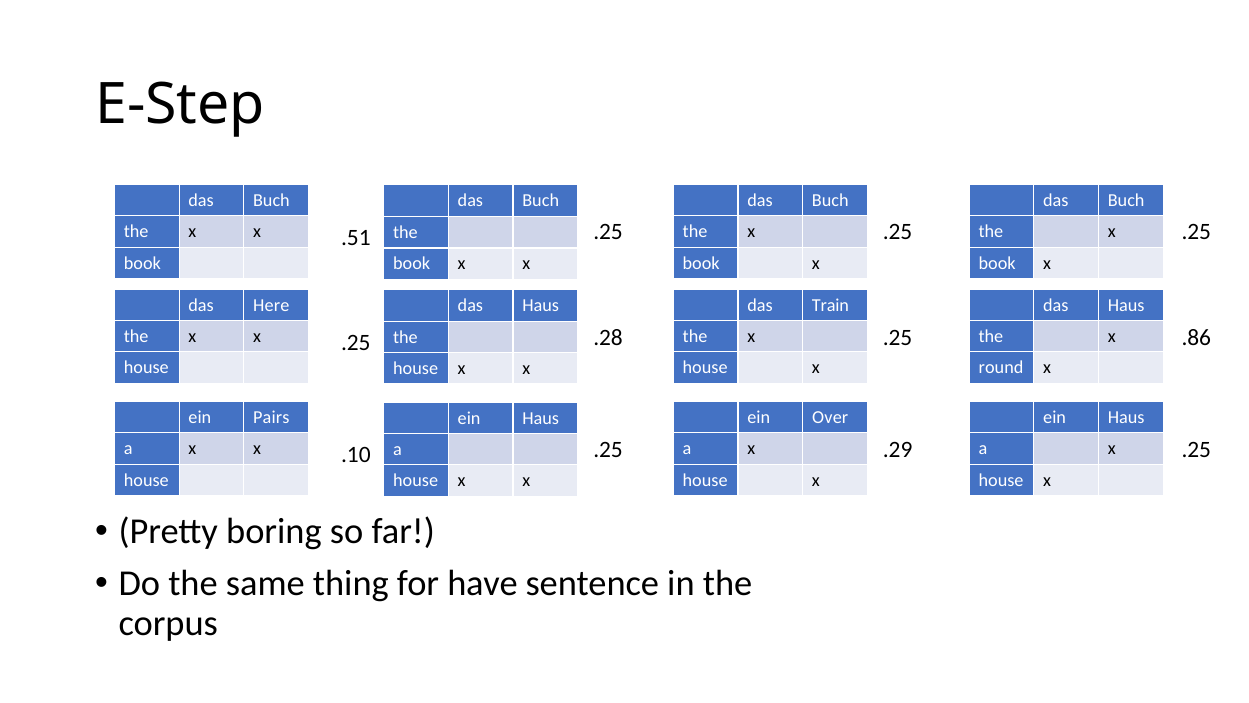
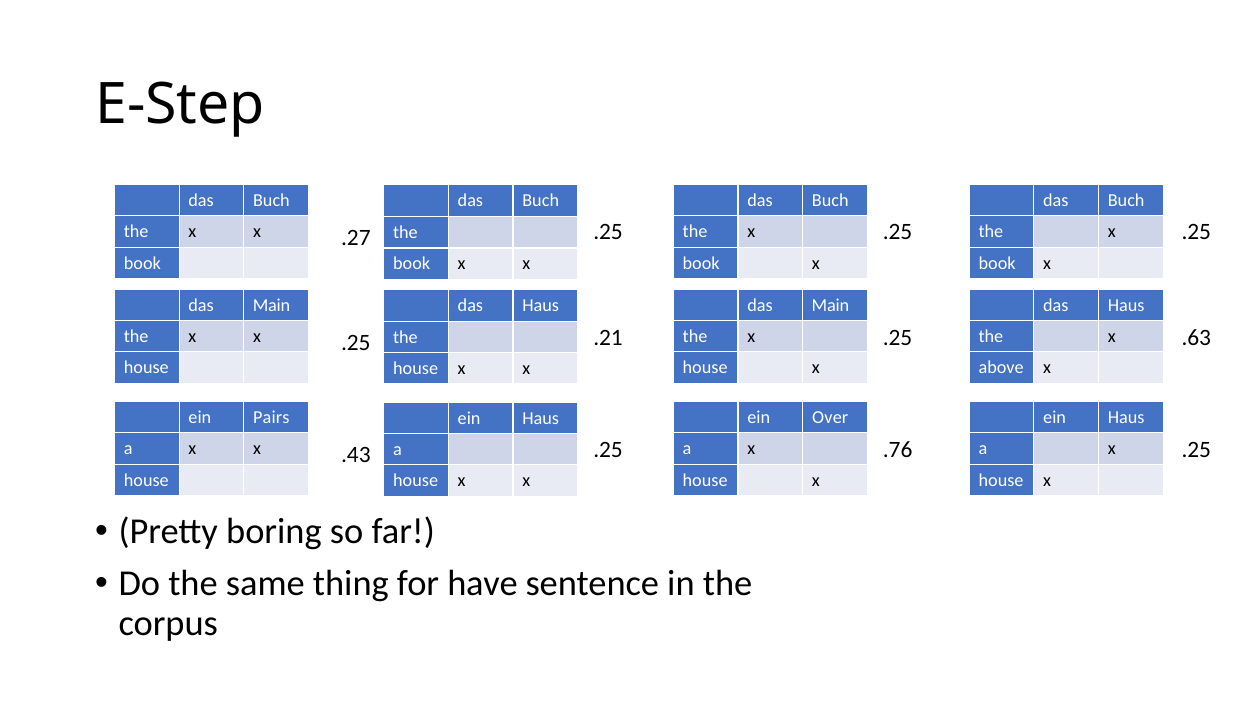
.51: .51 -> .27 (356, 237)
Here: Here -> Main (272, 305)
Train: Train -> Main (830, 305)
.28: .28 -> .21 (608, 337)
.86: .86 -> .63 (1196, 337)
round: round -> above (1001, 368)
.10: .10 -> .43 (356, 455)
.29: .29 -> .76 (898, 449)
